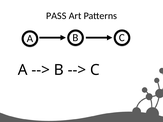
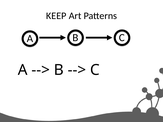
PASS: PASS -> KEEP (56, 16)
